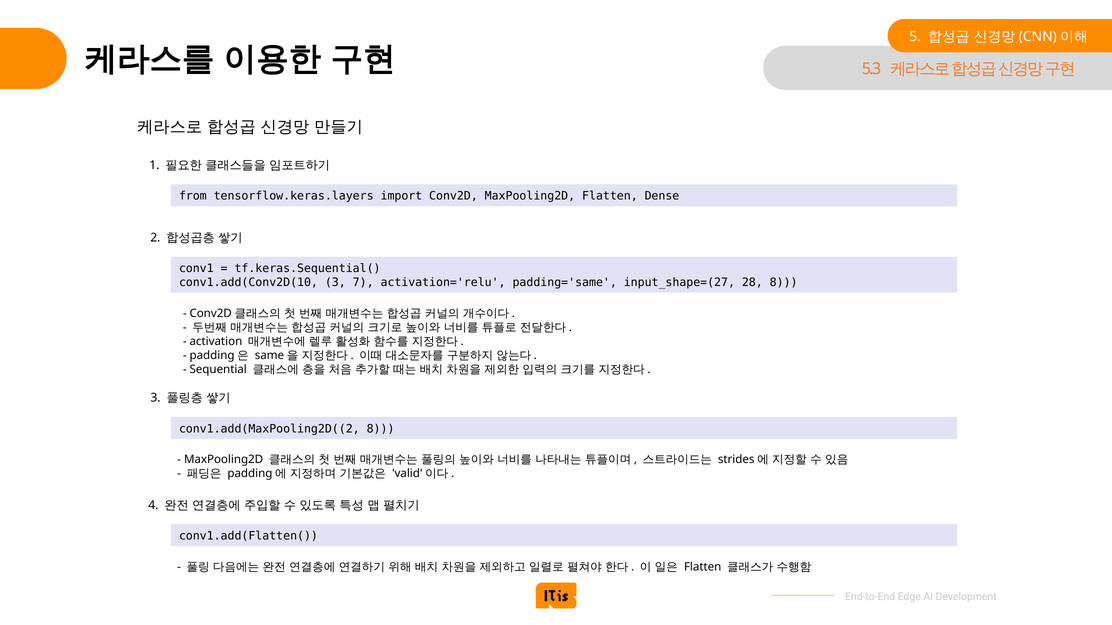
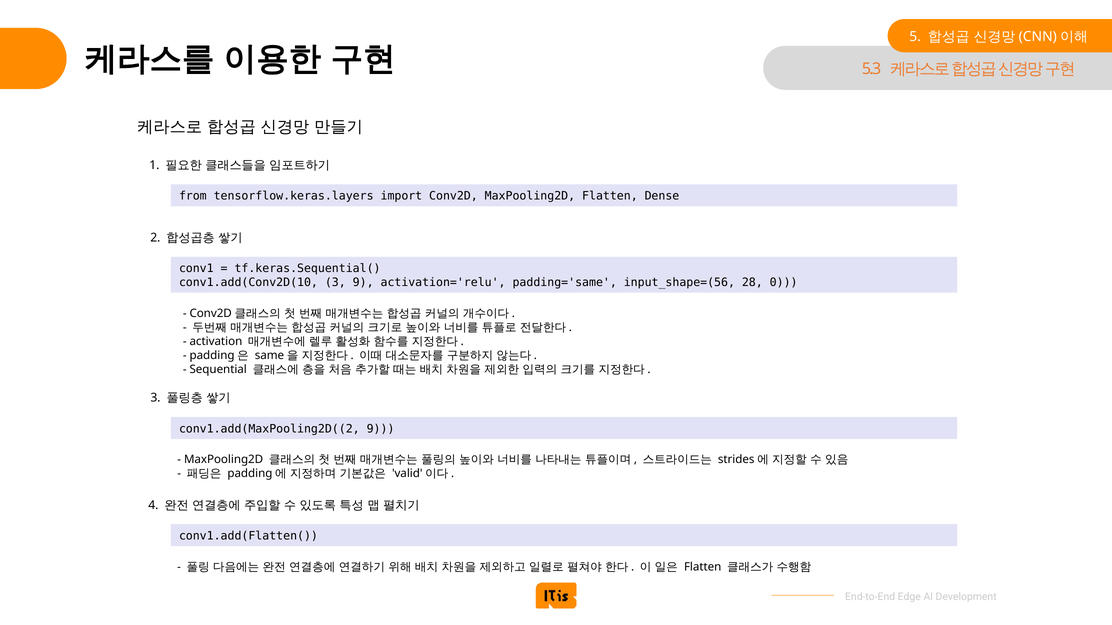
3 7: 7 -> 9 (363, 283)
input_shape=(27: input_shape=(27 -> input_shape=(56 (679, 283)
28 8: 8 -> 0 (784, 283)
conv1.add(MaxPooling2D((2 8: 8 -> 9 (381, 429)
